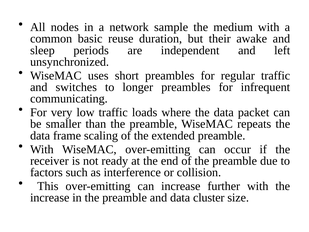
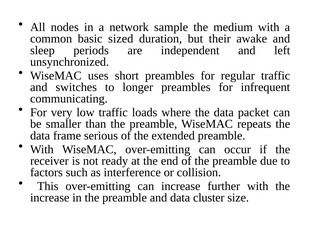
reuse: reuse -> sized (121, 39)
scaling: scaling -> serious (101, 135)
